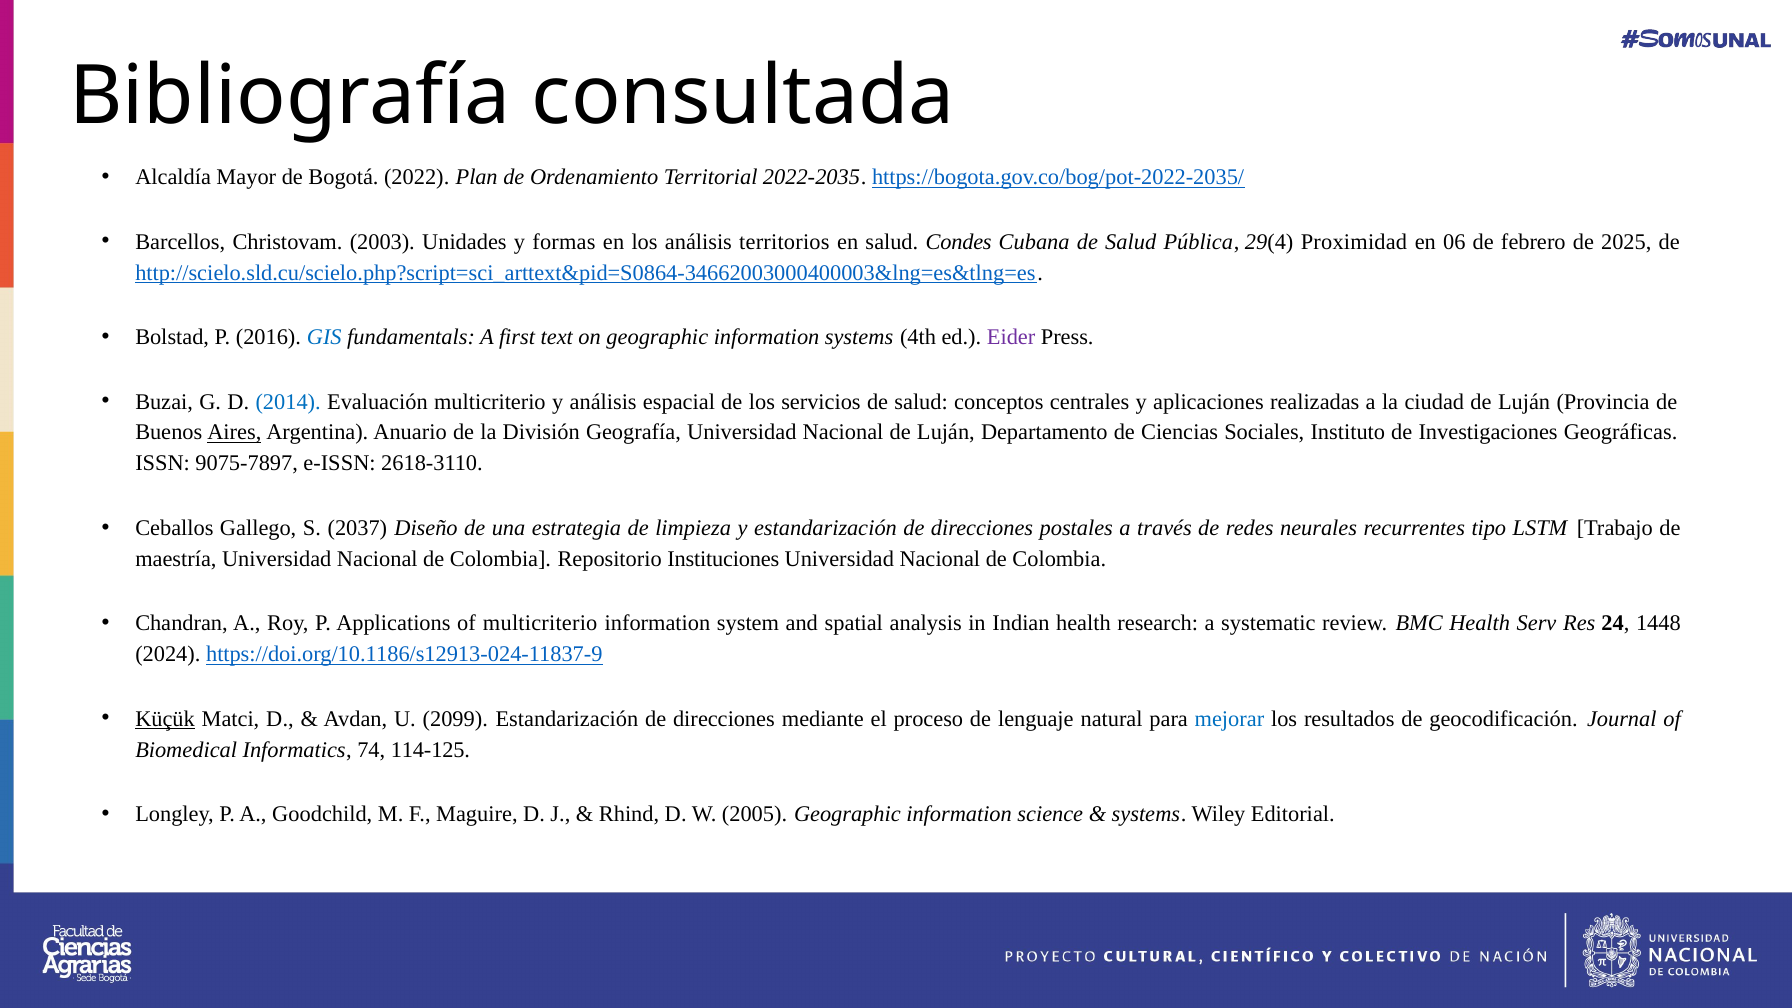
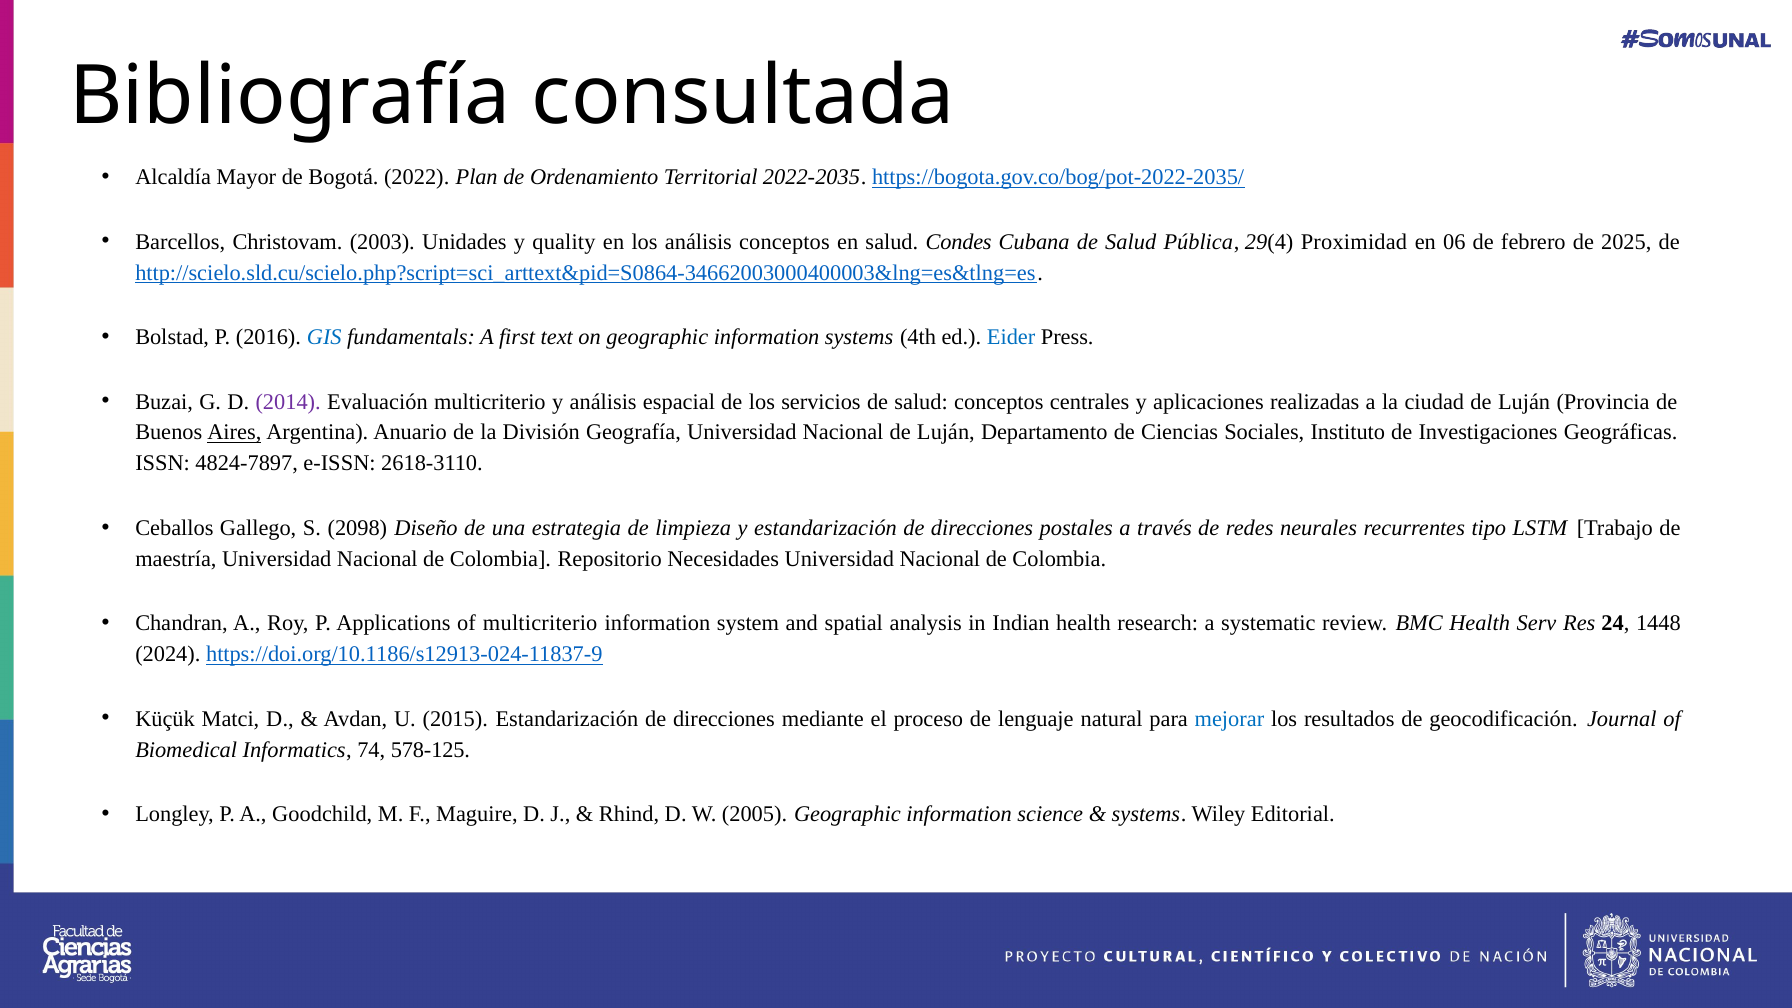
formas: formas -> quality (564, 242)
análisis territorios: territorios -> conceptos (784, 242)
Eider colour: purple -> blue (1011, 337)
2014 colour: blue -> purple (288, 402)
9075-7897: 9075-7897 -> 4824-7897 (247, 463)
2037: 2037 -> 2098 (357, 528)
Instituciones: Instituciones -> Necesidades (723, 559)
Küçük underline: present -> none (165, 719)
2099: 2099 -> 2015 (455, 719)
114-125: 114-125 -> 578-125 (430, 750)
